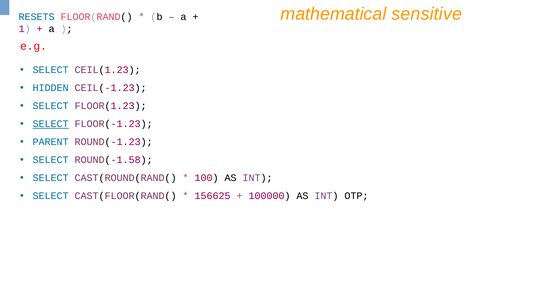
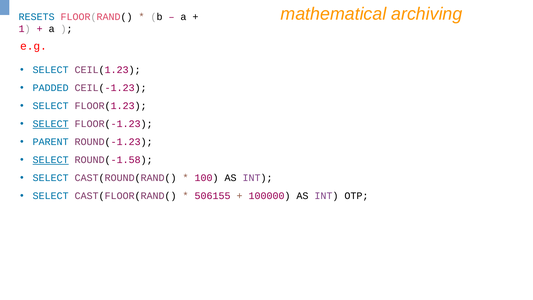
sensitive: sensitive -> archiving (427, 14)
HIDDEN: HIDDEN -> PADDED (51, 88)
SELECT underline: none -> present (51, 160)
156625: 156625 -> 506155 (213, 196)
